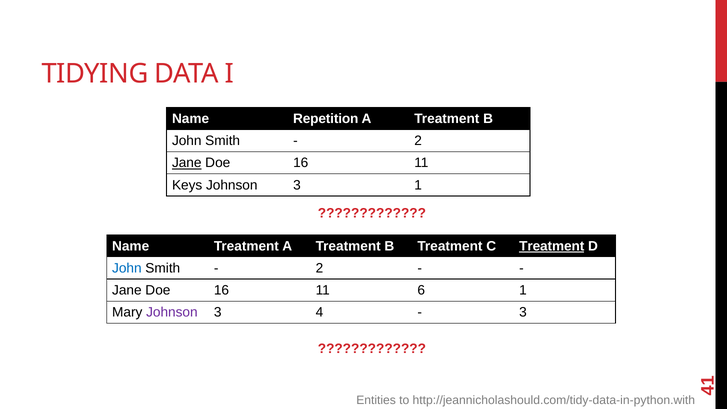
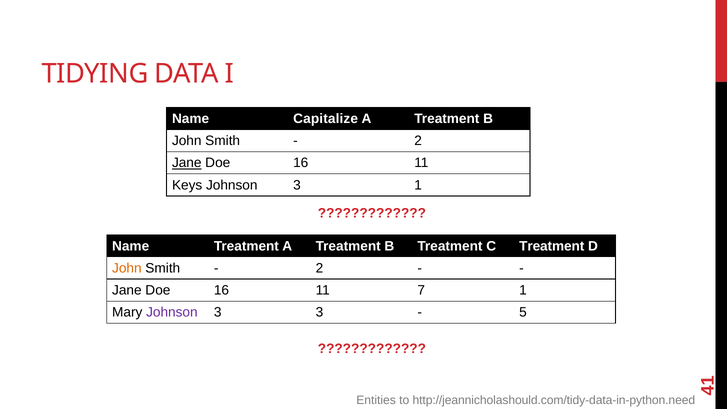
Repetition: Repetition -> Capitalize (326, 119)
Treatment underline: present -> none (552, 246)
John colour: blue -> orange (127, 268)
6: 6 -> 7 (421, 290)
3 4: 4 -> 3 (319, 312)
3: 3 -> 5 (523, 312)
http://jeannicholashould.com/tidy-data-in-python.with: http://jeannicholashould.com/tidy-data-in-python.with -> http://jeannicholashould.com/tidy-data-in-python.need (554, 400)
